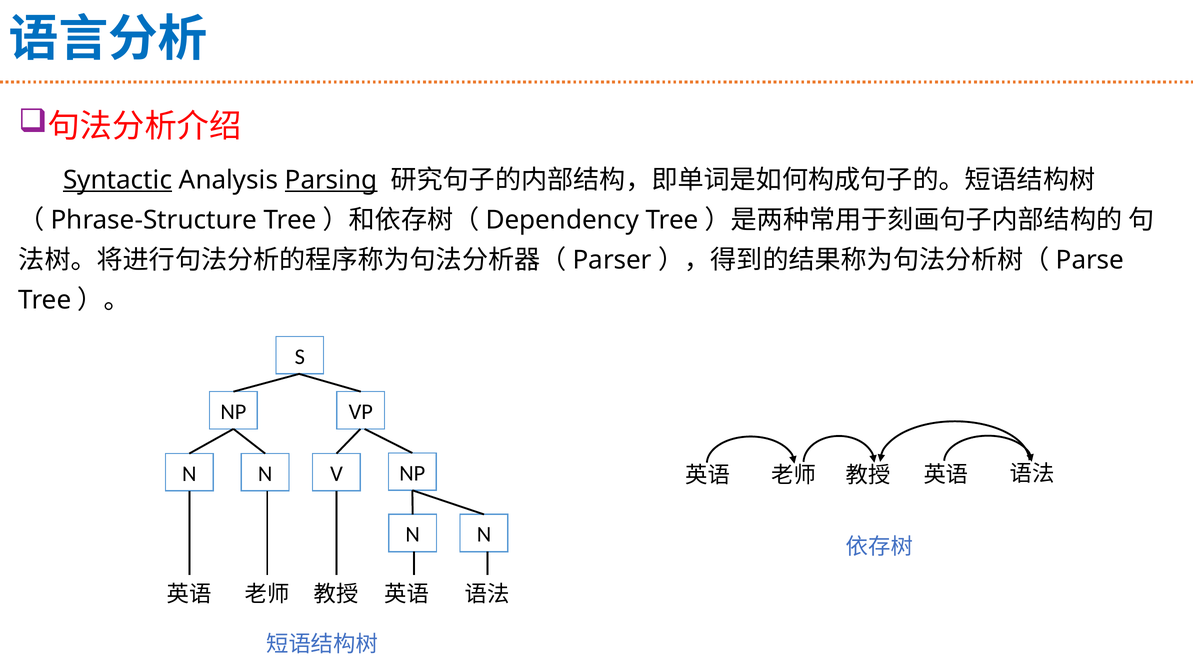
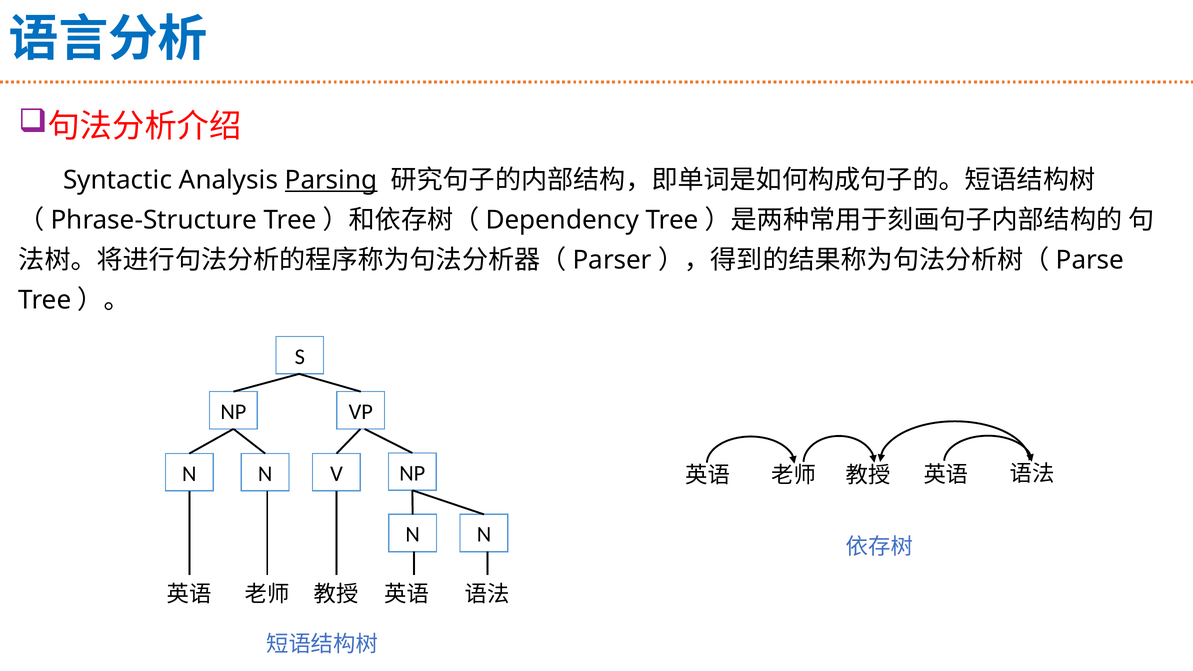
Syntactic underline: present -> none (118, 180)
